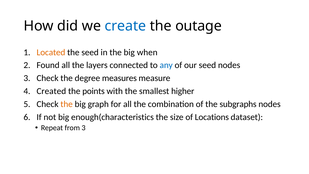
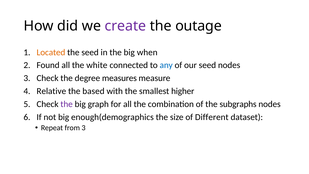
create colour: blue -> purple (125, 26)
layers: layers -> white (97, 65)
Created: Created -> Relative (51, 91)
points: points -> based (93, 91)
the colour: orange -> purple (67, 104)
enough(characteristics: enough(characteristics -> enough(demographics (112, 117)
Locations: Locations -> Different (212, 117)
